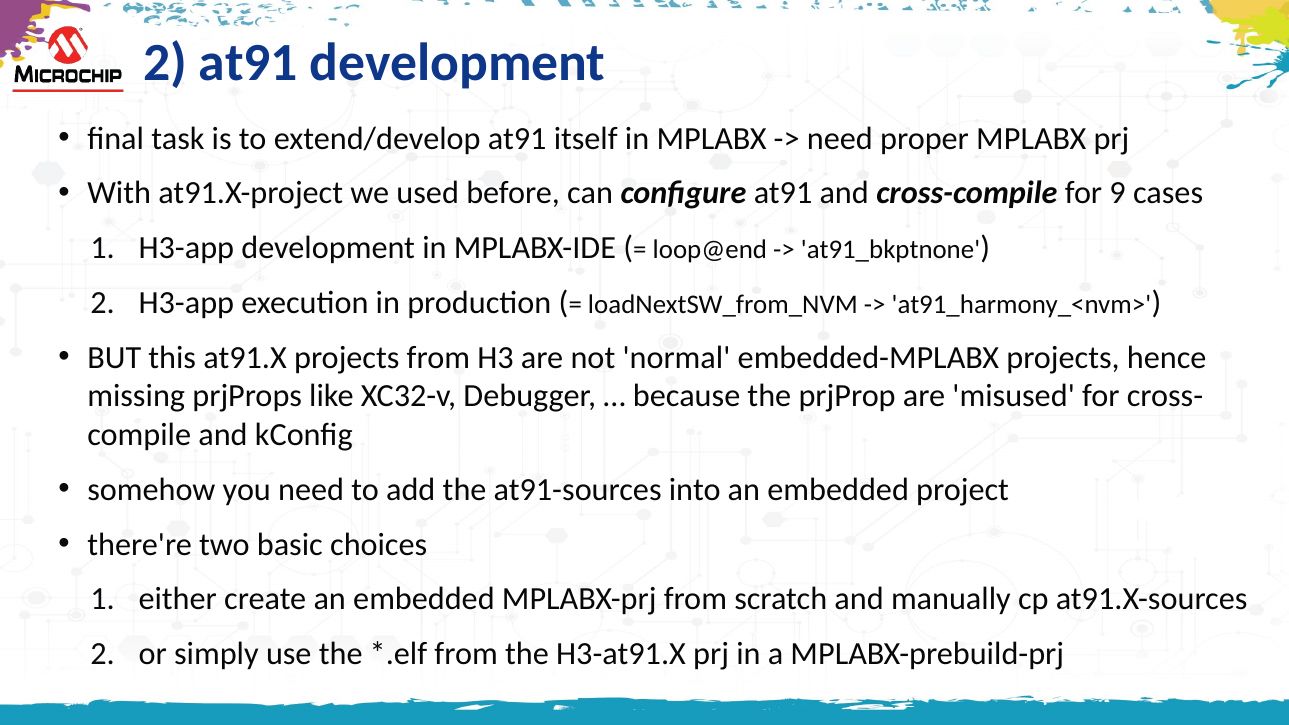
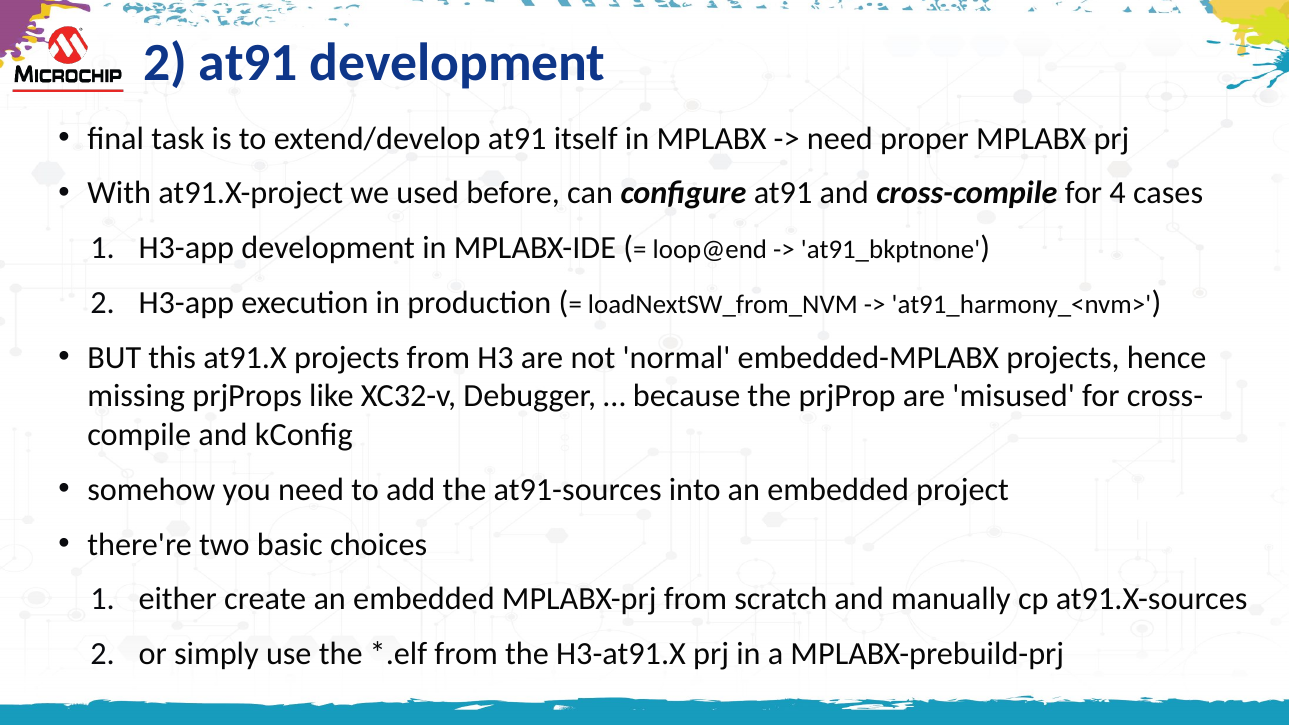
9: 9 -> 4 (1118, 193)
